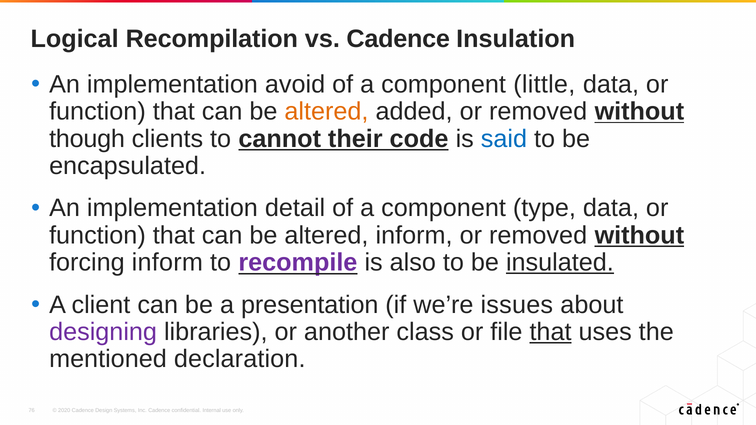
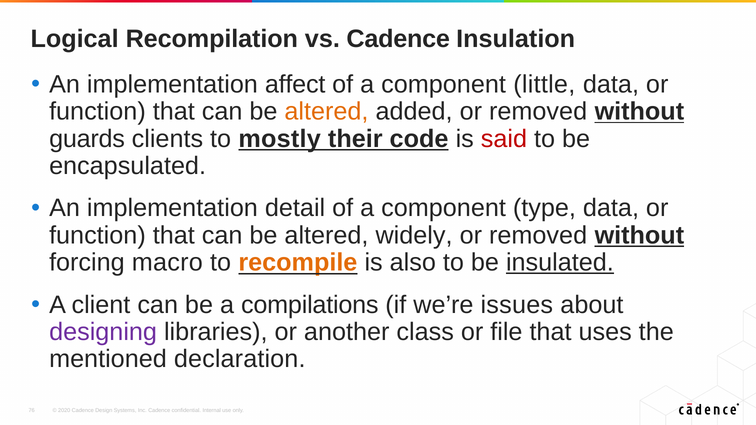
avoid: avoid -> affect (295, 84)
though: though -> guards (87, 139)
cannot: cannot -> mostly (280, 139)
said colour: blue -> red (504, 139)
altered inform: inform -> widely (414, 235)
forcing inform: inform -> macro (167, 263)
recompile colour: purple -> orange (298, 263)
presentation: presentation -> compilations (310, 305)
that underline: present -> none (551, 332)
